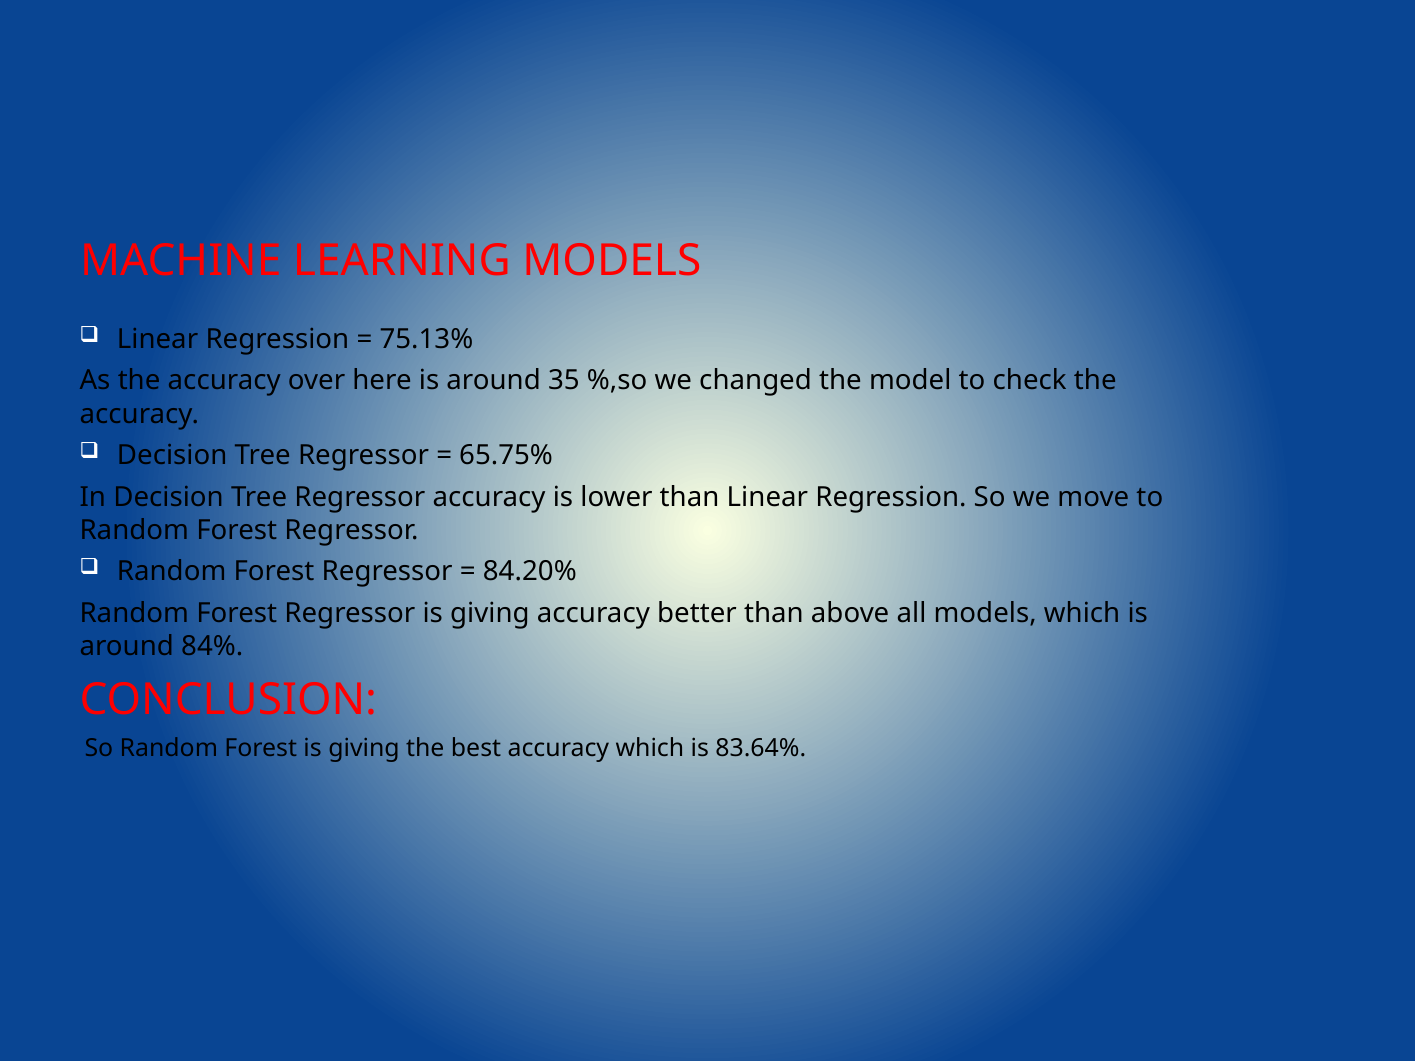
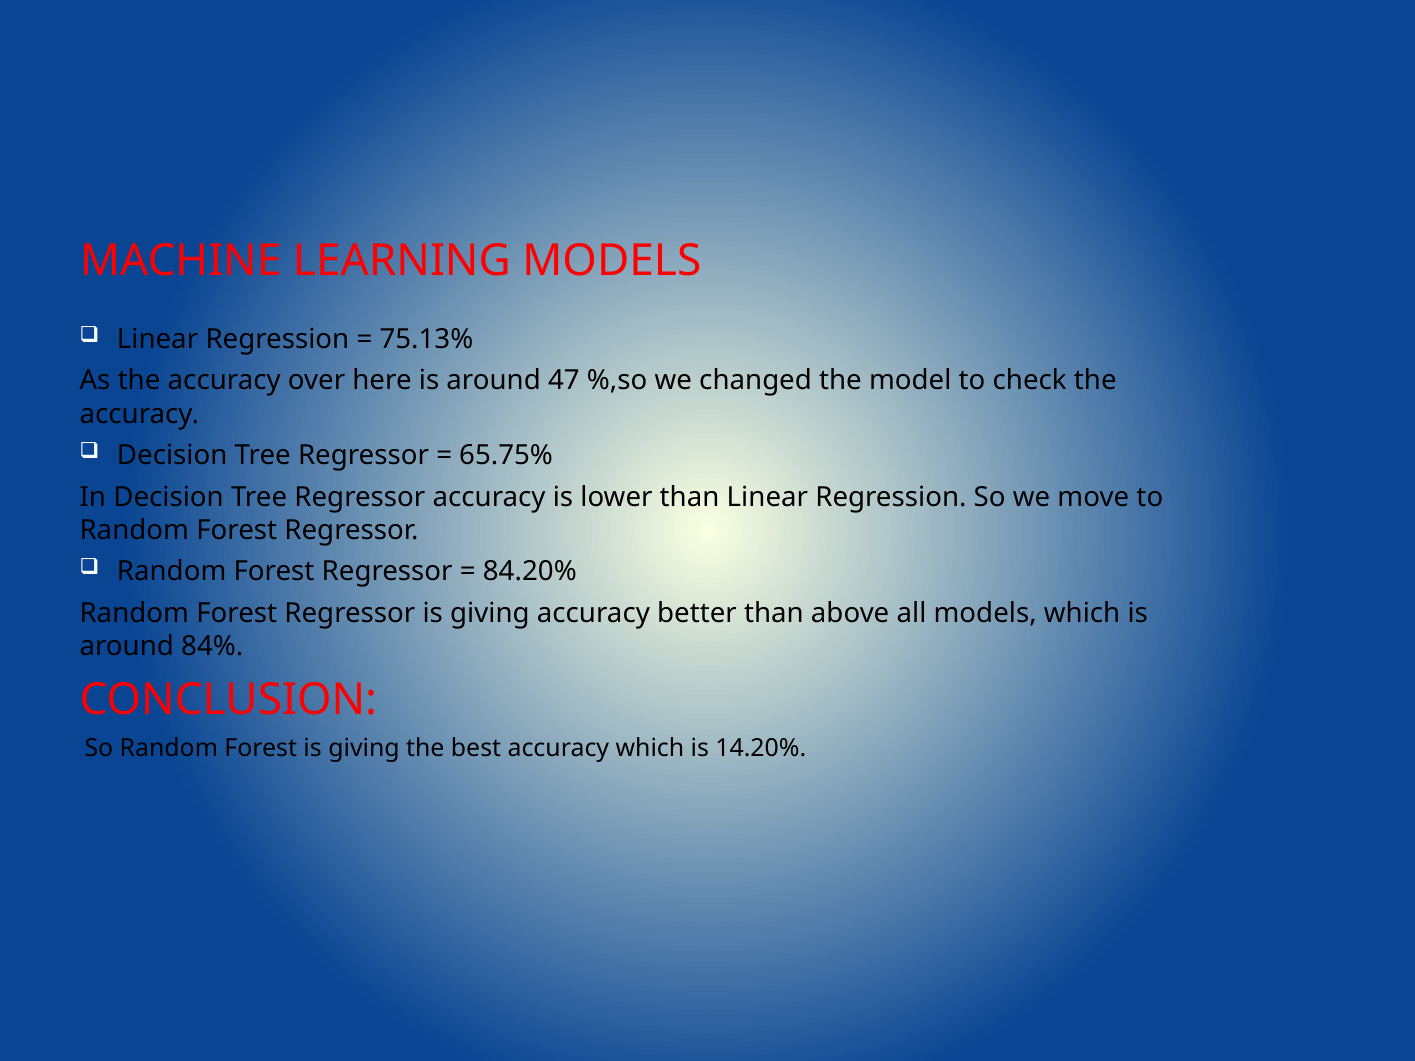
35: 35 -> 47 (564, 381)
83.64%: 83.64% -> 14.20% (761, 749)
